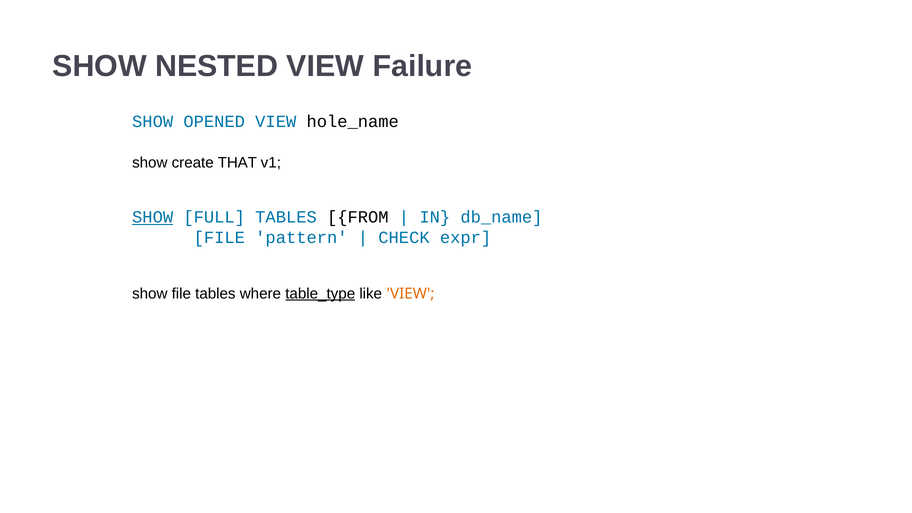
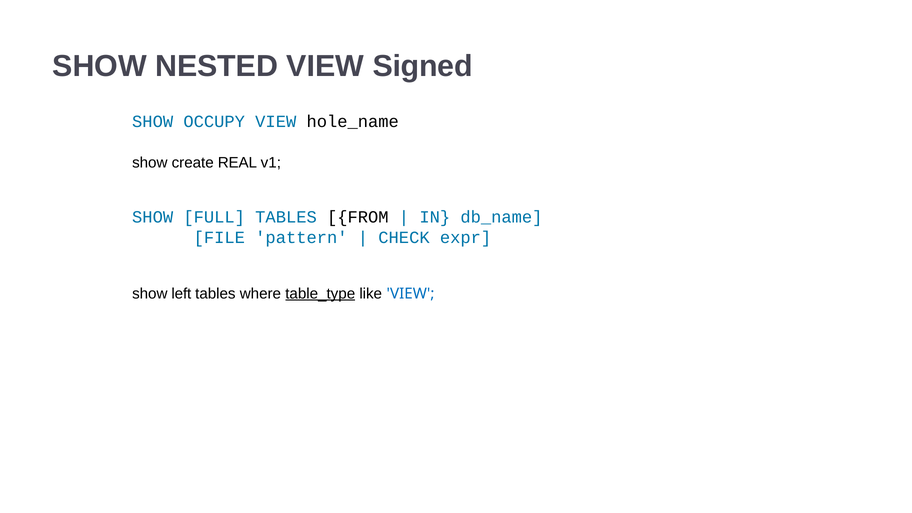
Failure: Failure -> Signed (423, 66)
OPENED: OPENED -> OCCUPY (214, 121)
THAT: THAT -> REAL (237, 163)
SHOW underline: present -> none (153, 217)
show file: file -> left (181, 294)
VIEW colour: orange -> blue (411, 294)
